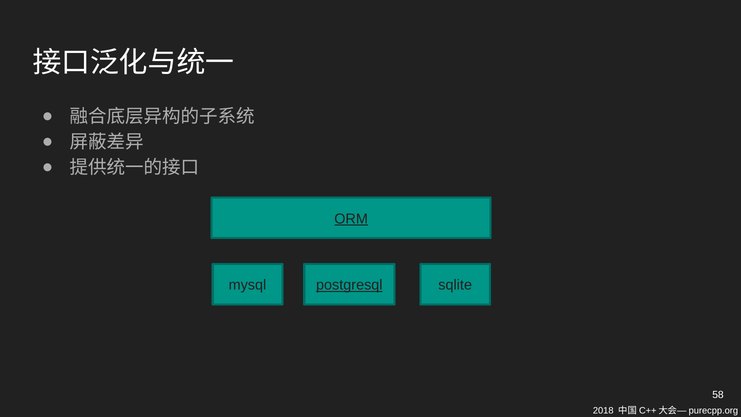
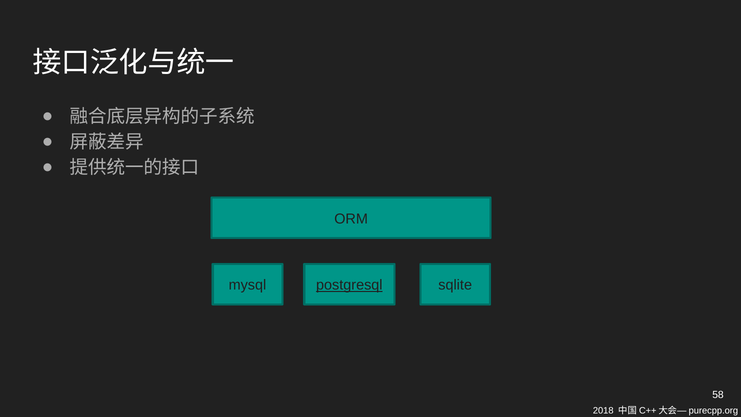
ORM underline: present -> none (351, 219)
